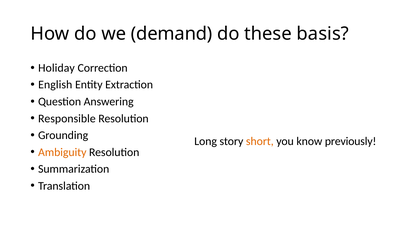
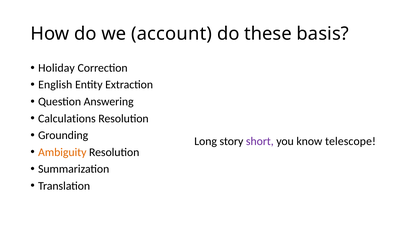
demand: demand -> account (172, 34)
Responsible: Responsible -> Calculations (67, 118)
short colour: orange -> purple (260, 141)
previously: previously -> telescope (350, 141)
